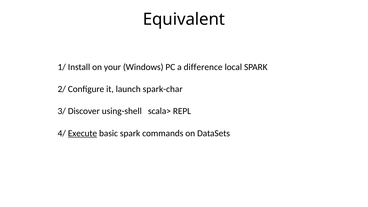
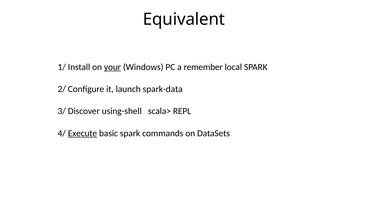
your underline: none -> present (112, 67)
difference: difference -> remember (203, 67)
spark-char: spark-char -> spark-data (163, 89)
